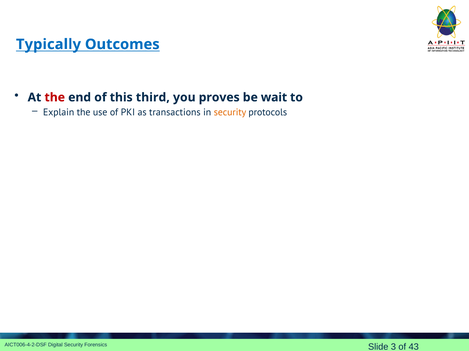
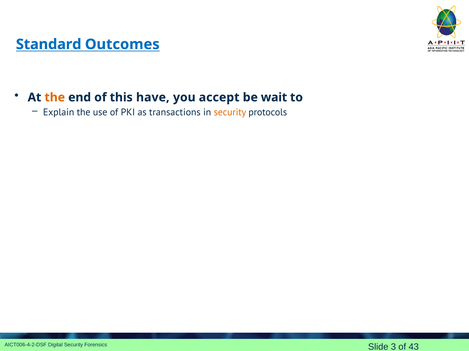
Typically: Typically -> Standard (49, 44)
the colour: red -> orange (55, 98)
third: third -> have (153, 98)
proves: proves -> accept (219, 98)
